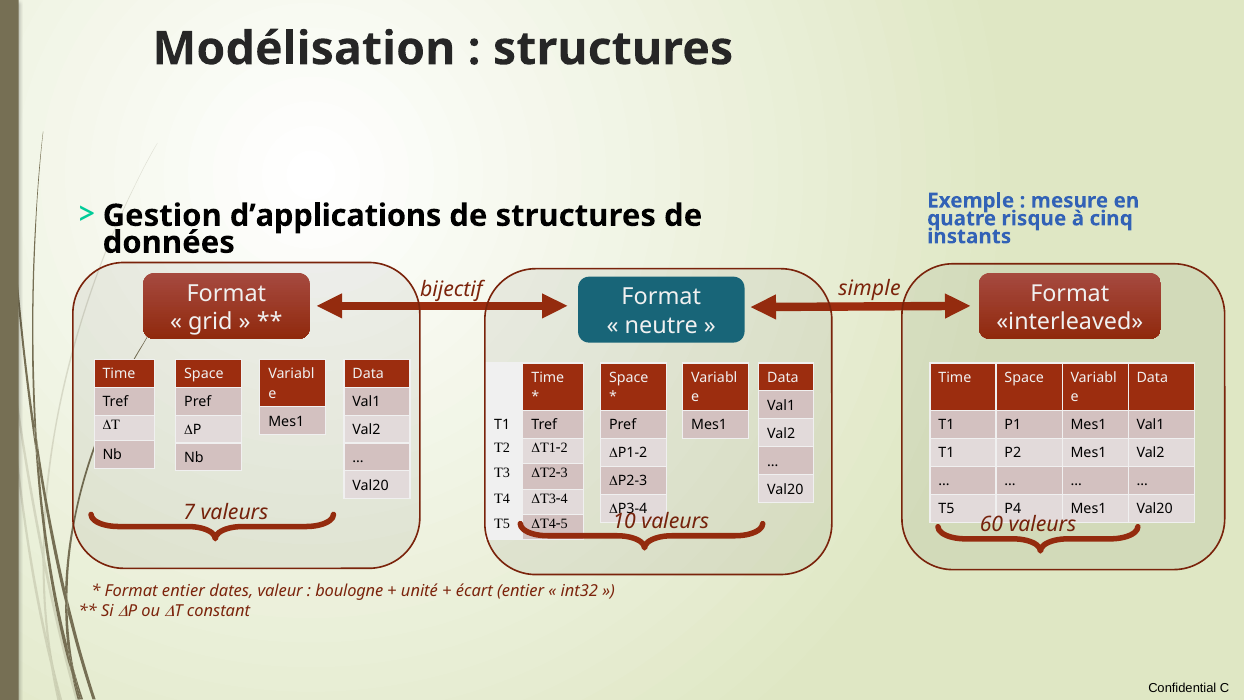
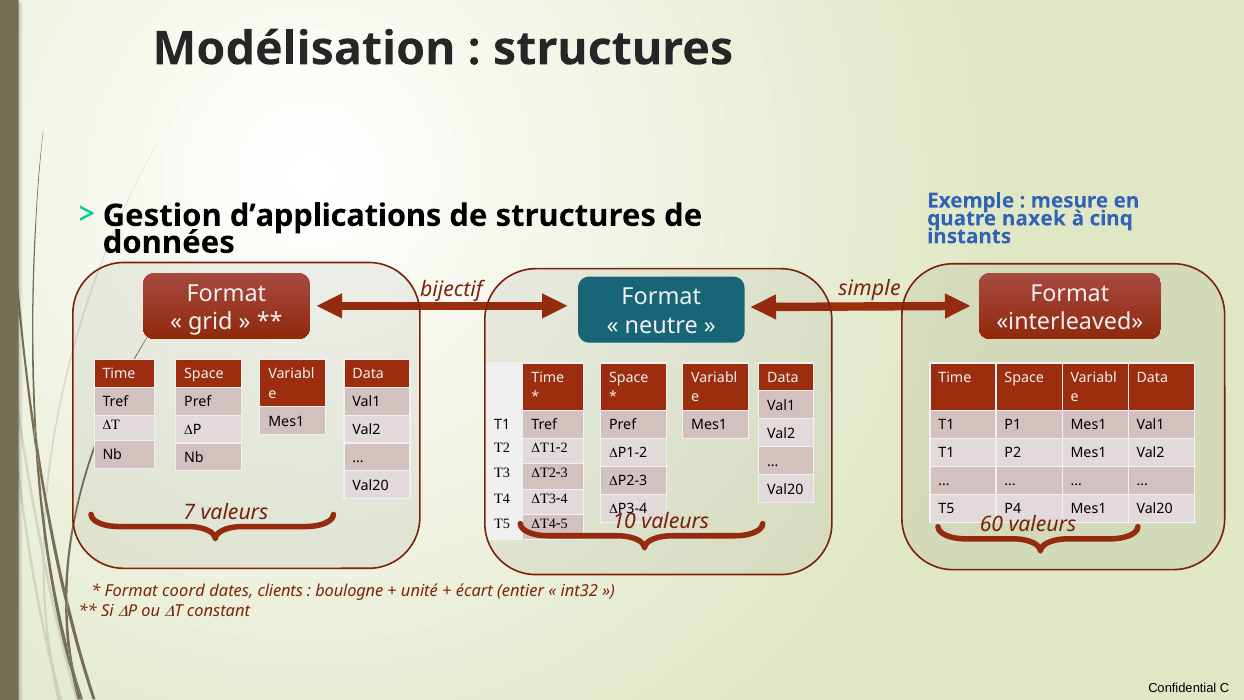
risque: risque -> naxek (1034, 218)
Format entier: entier -> coord (183, 591)
valeur: valeur -> clients (280, 591)
